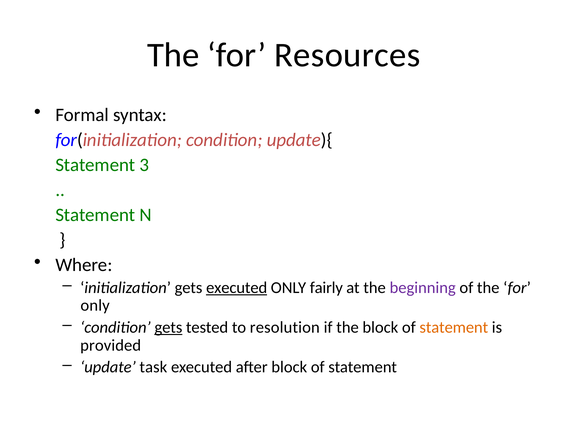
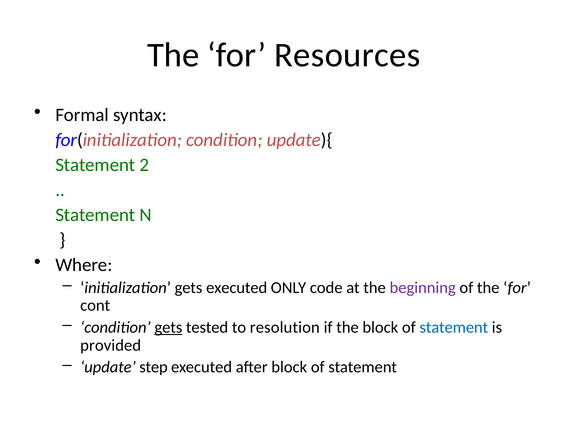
3: 3 -> 2 (144, 165)
executed underline: present -> none (237, 288)
fairly: fairly -> code (326, 288)
only: only -> cont (95, 306)
statement colour: orange -> blue (454, 327)
task: task -> step (153, 367)
